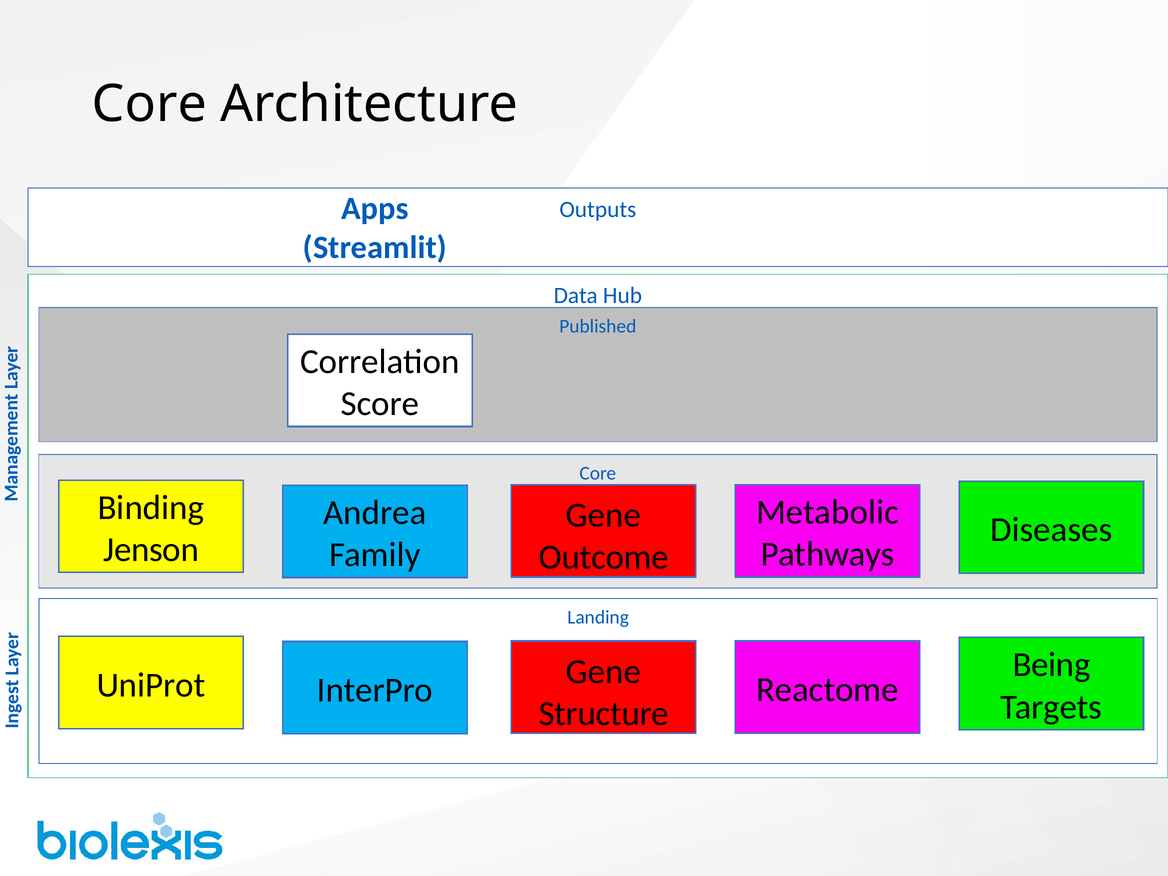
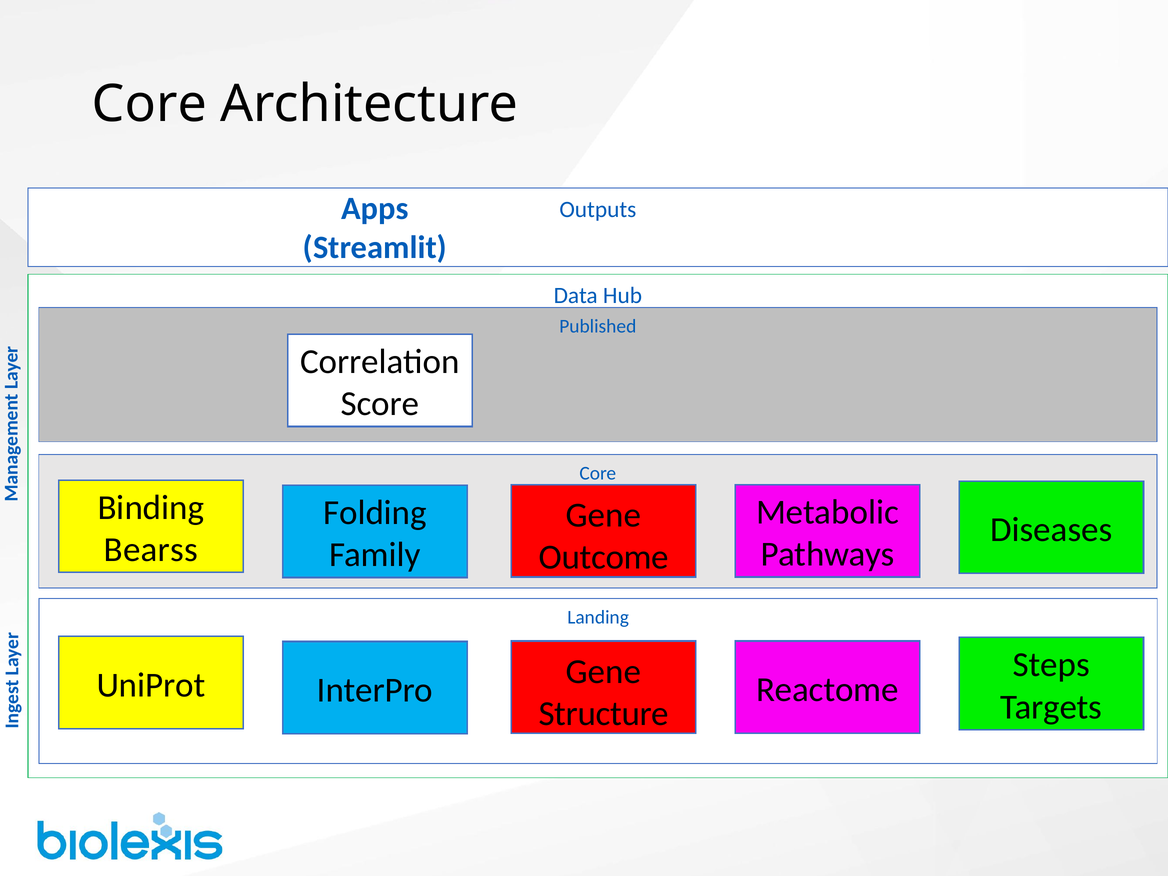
Andrea: Andrea -> Folding (375, 513)
Jenson: Jenson -> Bearss (151, 550)
Being: Being -> Steps (1051, 665)
